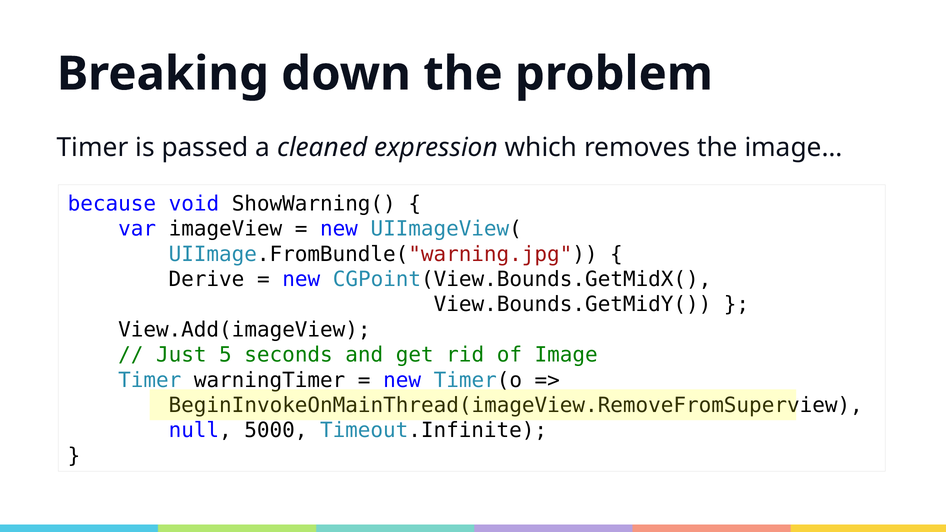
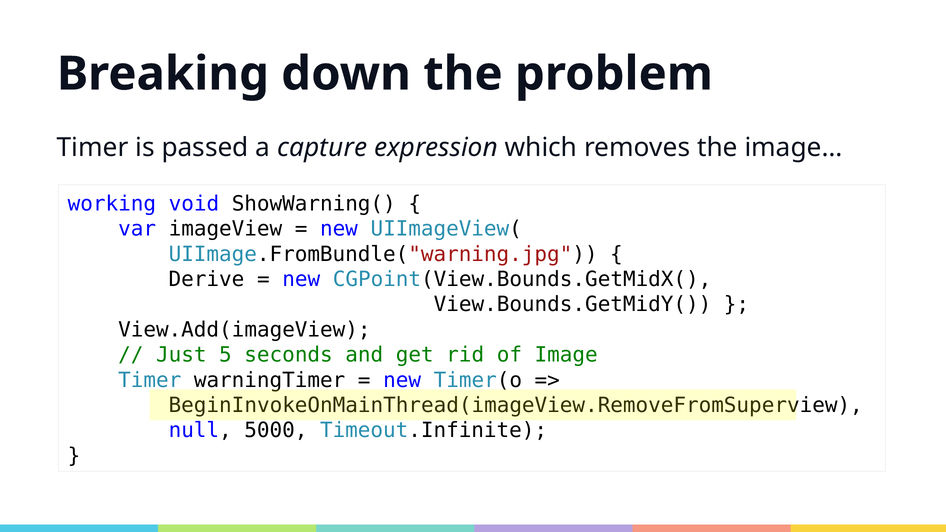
cleaned: cleaned -> capture (322, 148)
because: because -> working (112, 204)
